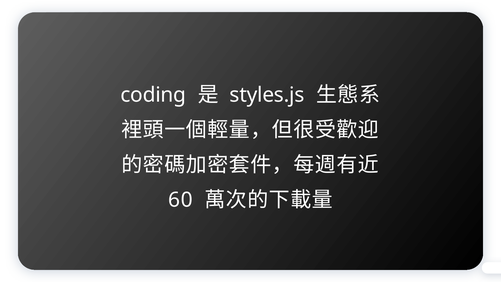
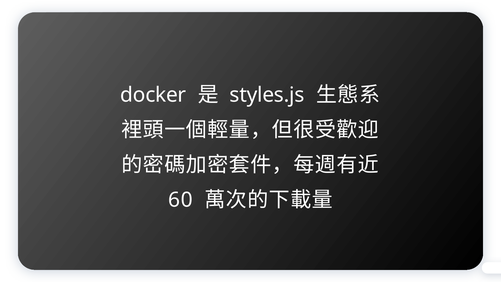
coding: coding -> docker (153, 95)
